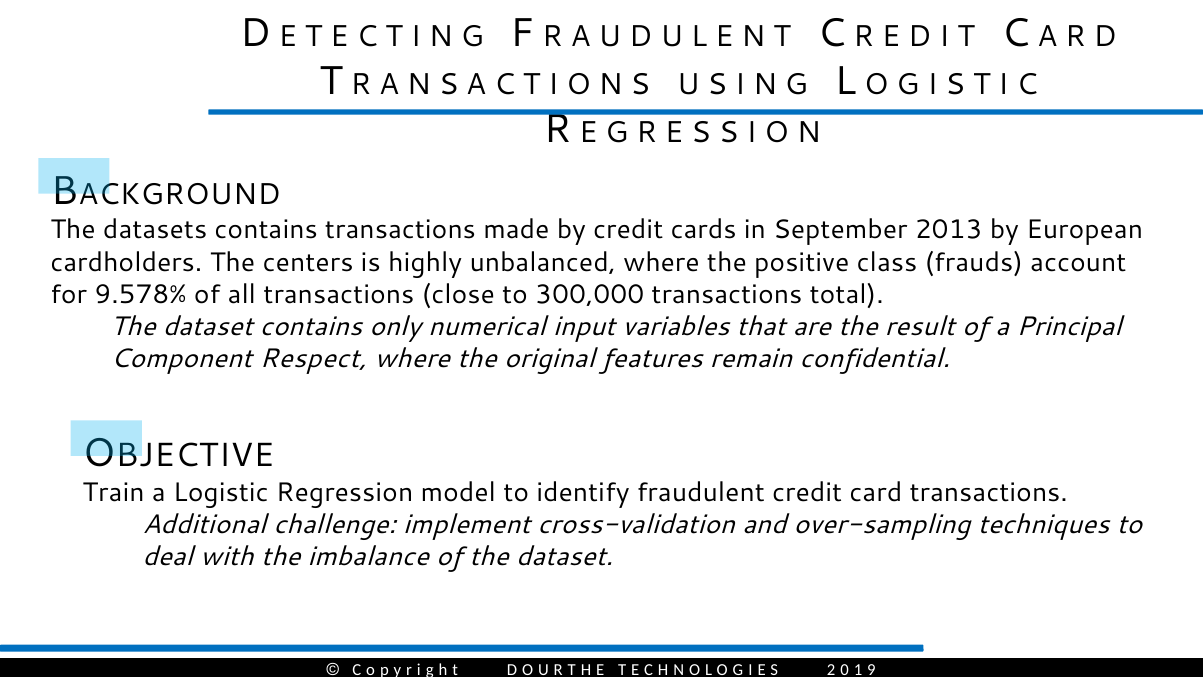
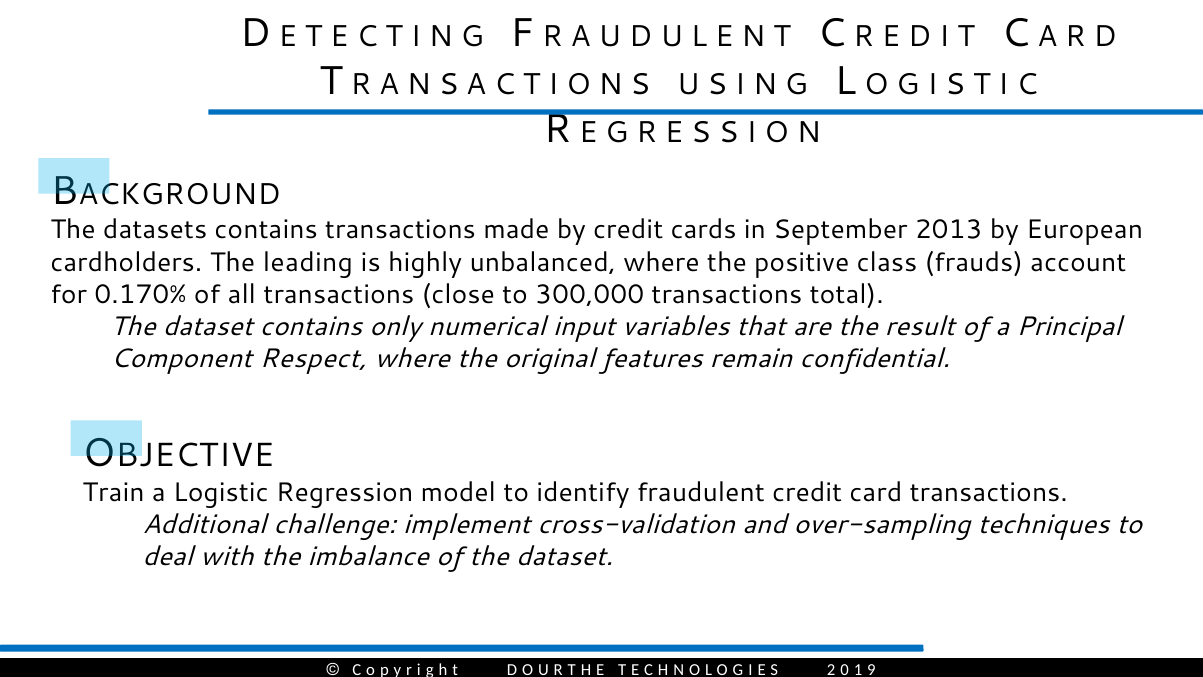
centers: centers -> leading (308, 262)
9.578%: 9.578% -> 0.170% (141, 294)
